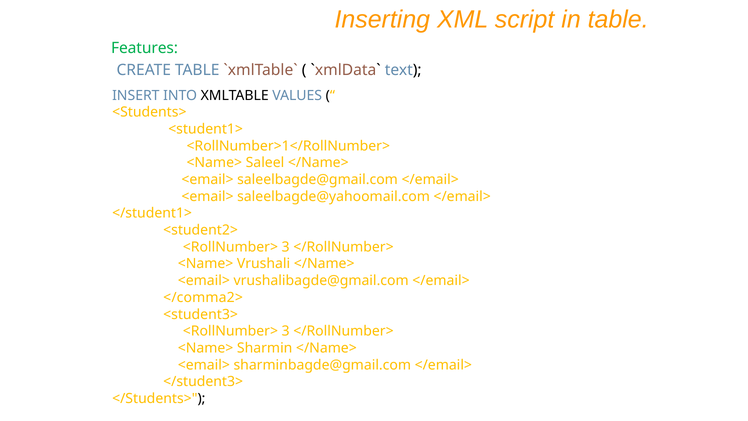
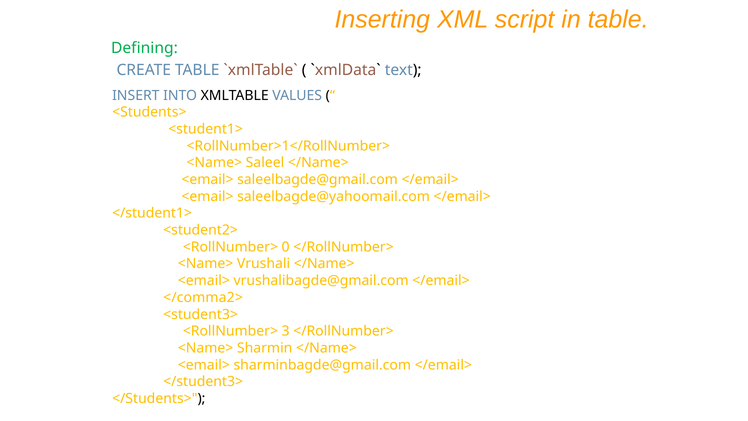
Features: Features -> Defining (144, 48)
3: 3 -> 0 (286, 247)
